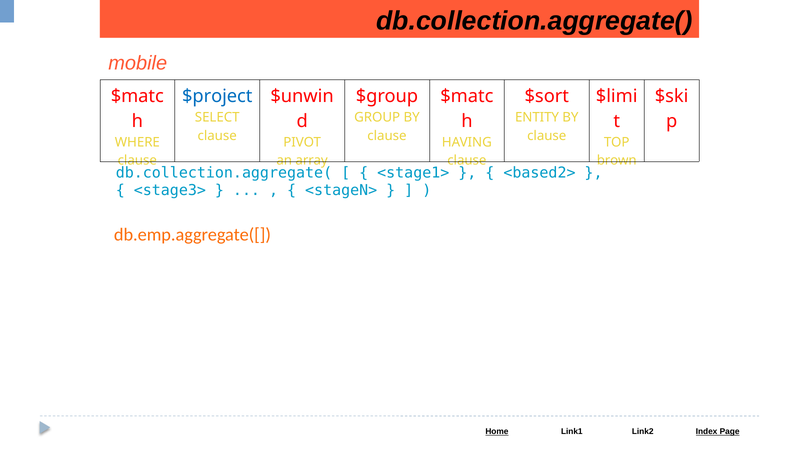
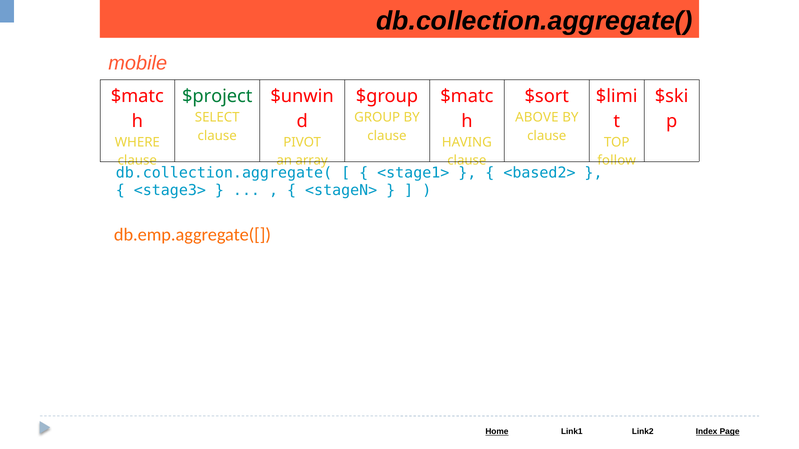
$project colour: blue -> green (217, 96)
ENTITY: ENTITY -> ABOVE (537, 118)
brown: brown -> follow (617, 161)
